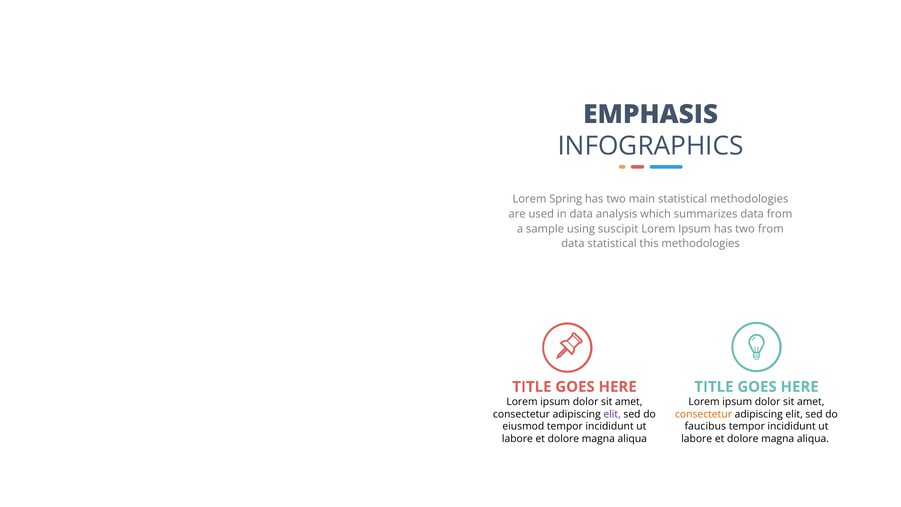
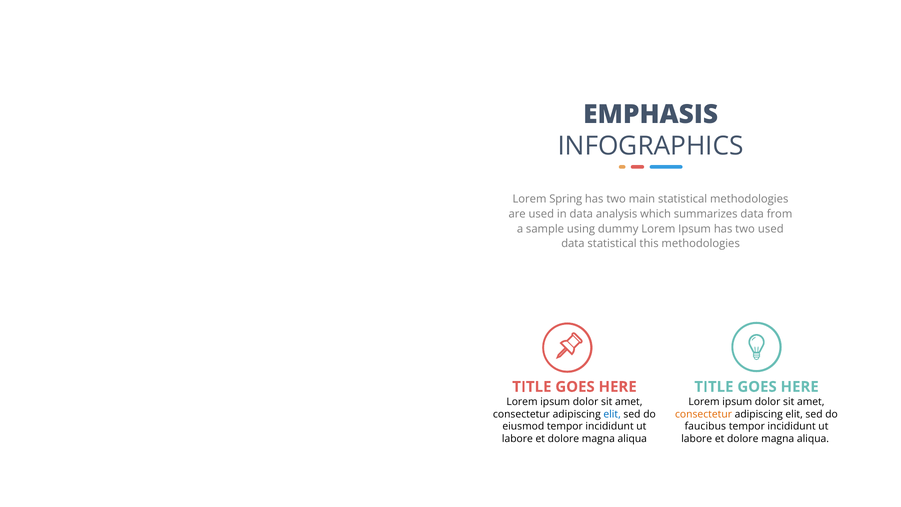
suscipit: suscipit -> dummy (618, 229)
two from: from -> used (771, 229)
elit colour: purple -> blue (612, 414)
